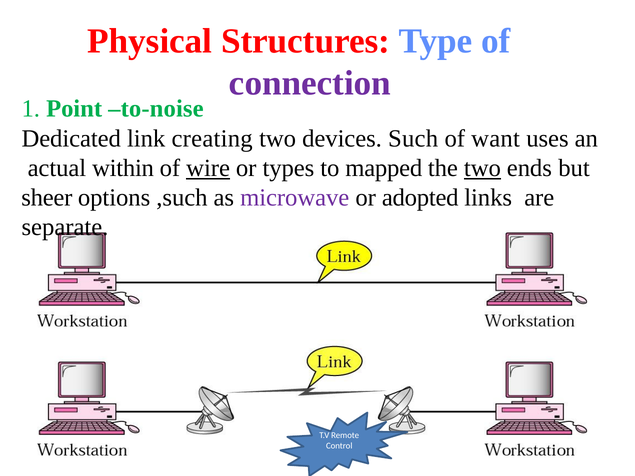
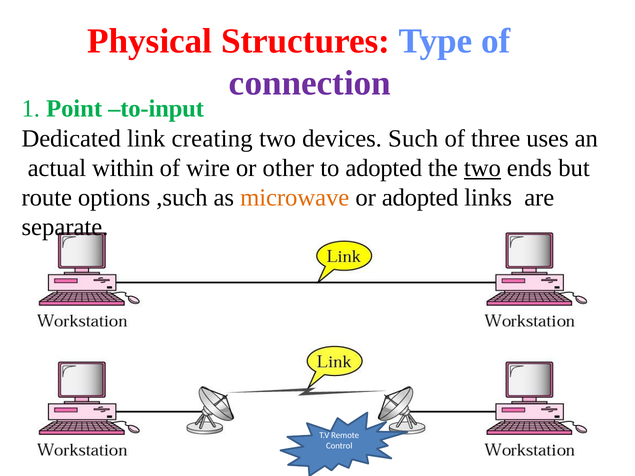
to-noise: to-noise -> to-input (156, 109)
want: want -> three (496, 138)
wire underline: present -> none (208, 168)
types: types -> other (288, 168)
to mapped: mapped -> adopted (384, 168)
sheer: sheer -> route (47, 198)
microwave colour: purple -> orange (295, 198)
